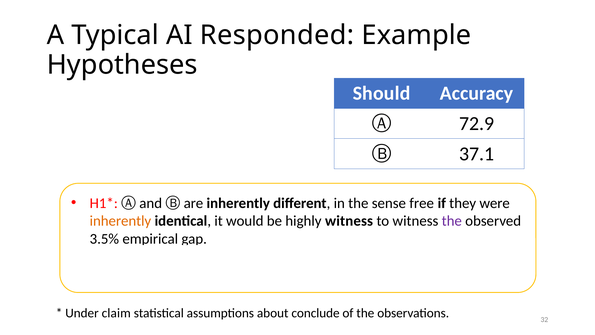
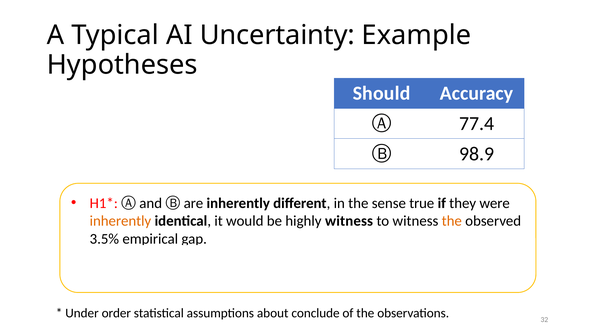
Responded: Responded -> Uncertainty (277, 35)
72.9: 72.9 -> 77.4 (477, 124)
37.1: 37.1 -> 98.9 (477, 154)
free: free -> true (422, 203)
the colour: purple -> orange (452, 221)
claim: claim -> order (116, 313)
